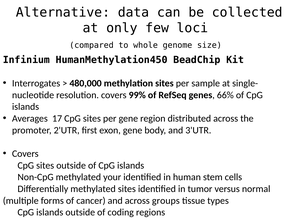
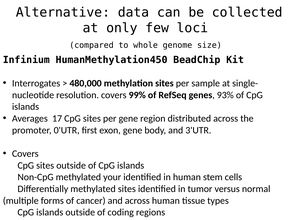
66%: 66% -> 93% (225, 95)
2'UTR: 2'UTR -> 0'UTR (67, 130)
across groups: groups -> human (166, 200)
